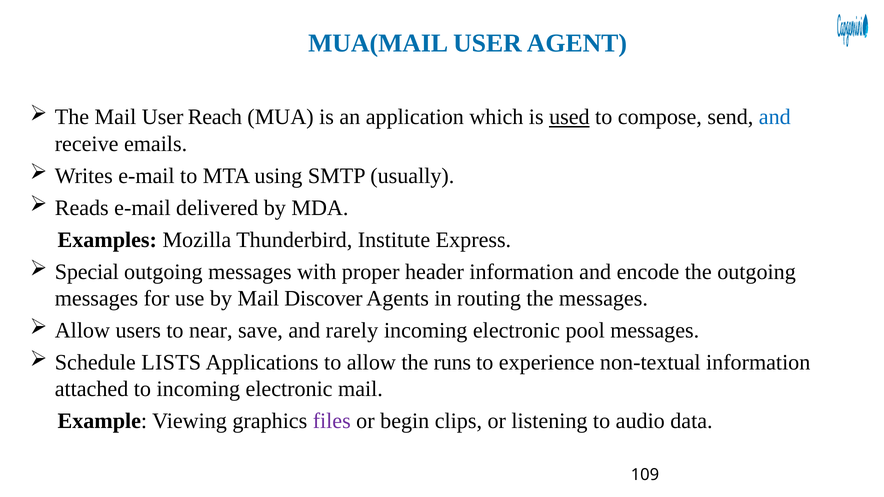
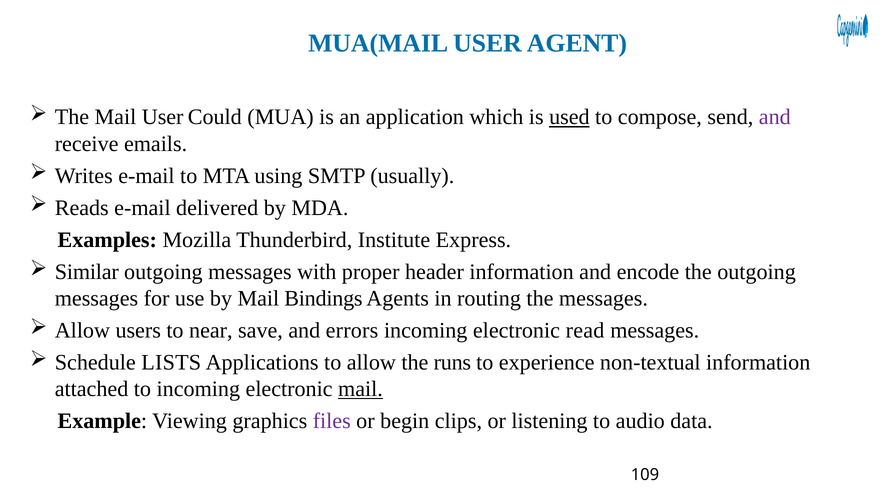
Reach: Reach -> Could (215, 117)
and colour: blue -> purple (775, 117)
Special: Special -> Similar (87, 272)
Discover: Discover -> Bindings (323, 299)
rarely: rarely -> errors (352, 331)
pool: pool -> read (585, 331)
mail underline: none -> present (360, 389)
